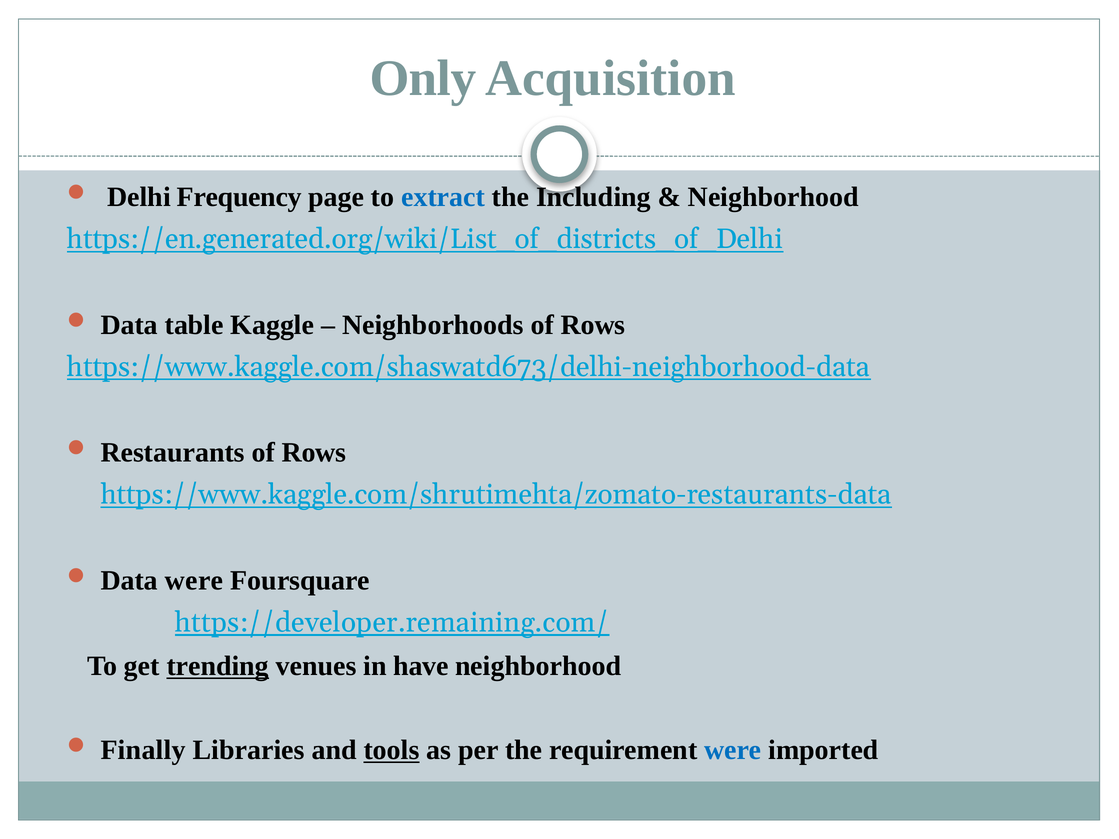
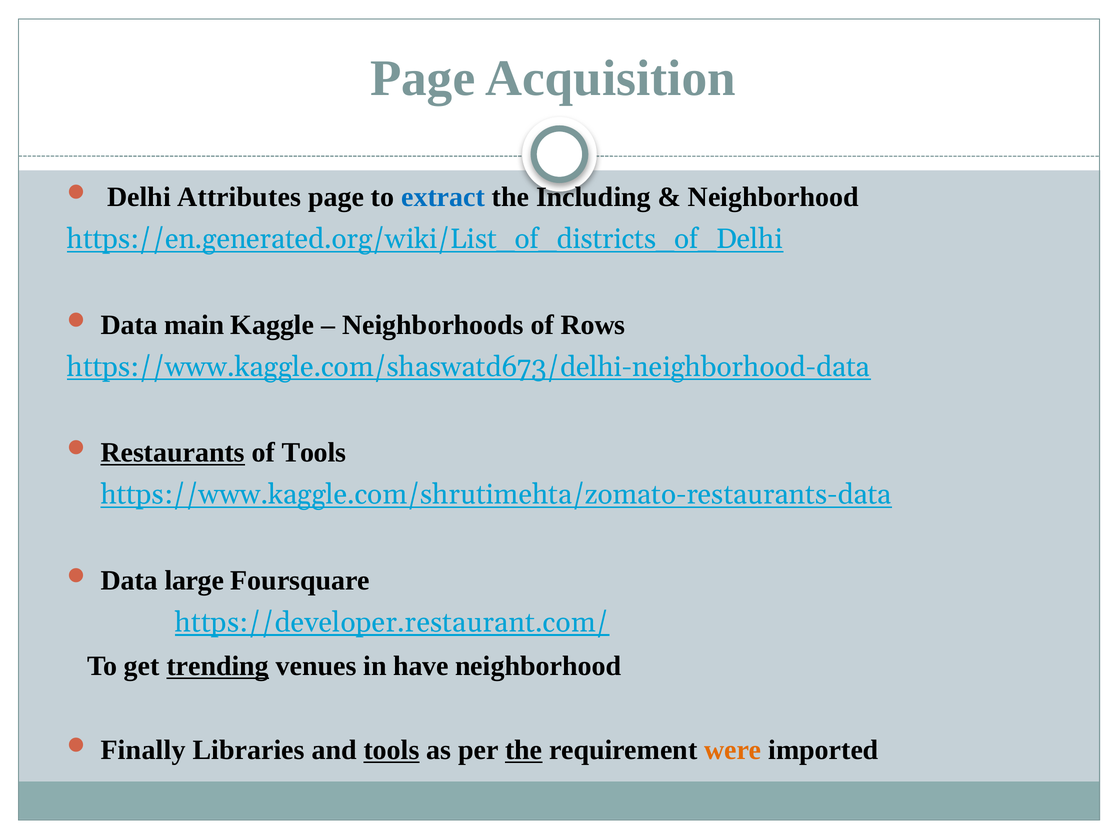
Only: Only -> Page (423, 78)
Frequency: Frequency -> Attributes (239, 197)
table: table -> main (194, 325)
Restaurants underline: none -> present (173, 453)
Rows: Rows -> Tools (314, 453)
Data were: were -> large (194, 581)
https://developer.remaining.com/: https://developer.remaining.com/ -> https://developer.restaurant.com/ (392, 623)
the underline: none -> present (524, 750)
were colour: blue -> orange (733, 750)
